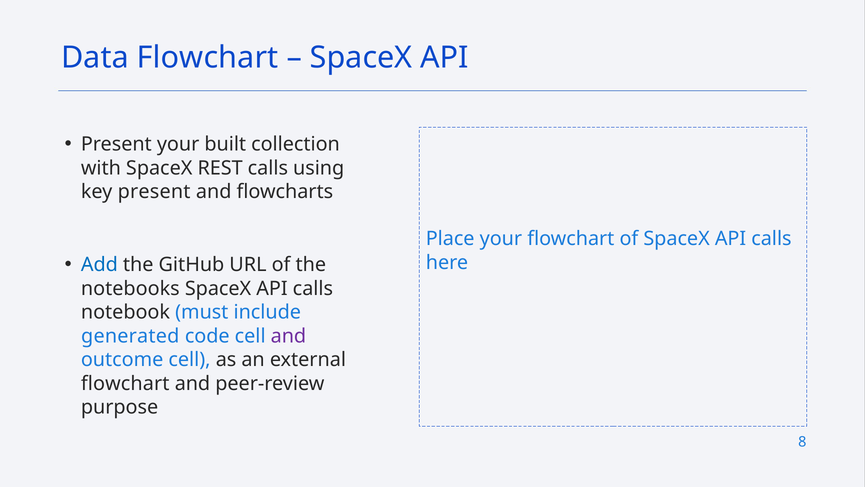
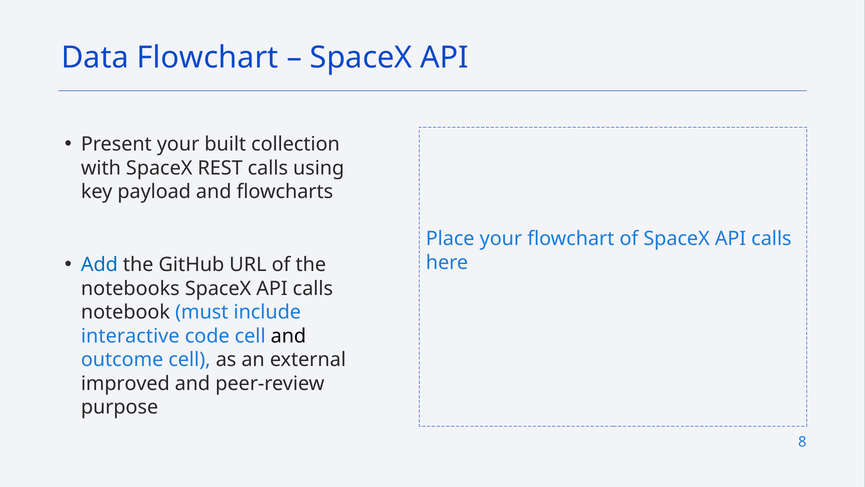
key present: present -> payload (154, 192)
generated: generated -> interactive (130, 336)
and colour: purple -> black (288, 336)
flowchart: flowchart -> improved (125, 383)
